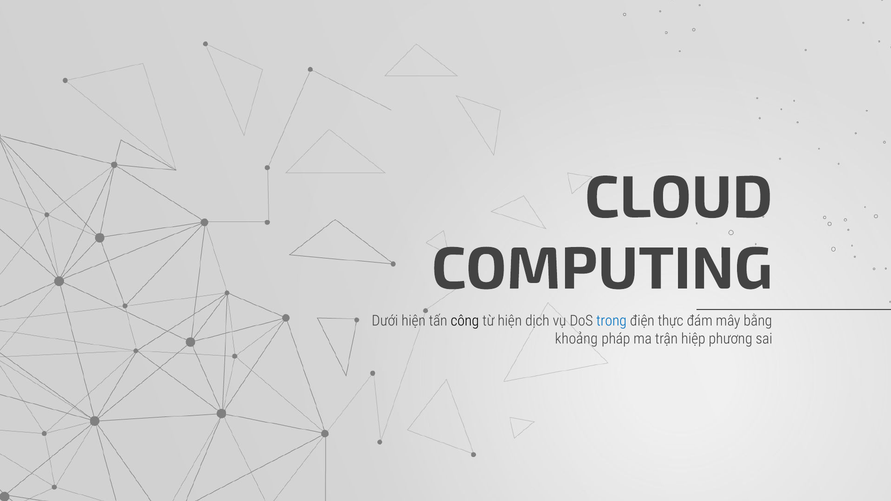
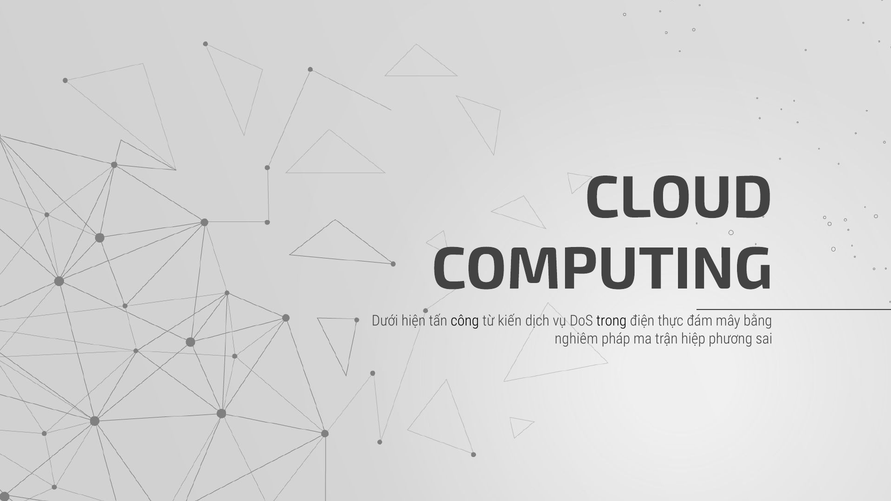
từ hiện: hiện -> kiến (510, 321)
trong colour: blue -> black (612, 321)
khoảng: khoảng -> nghiêm (576, 339)
